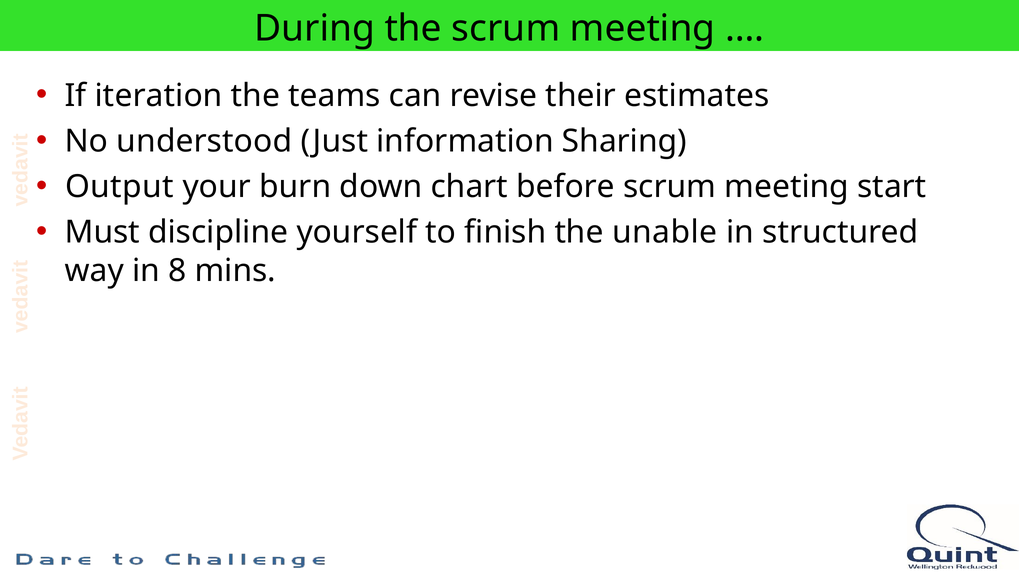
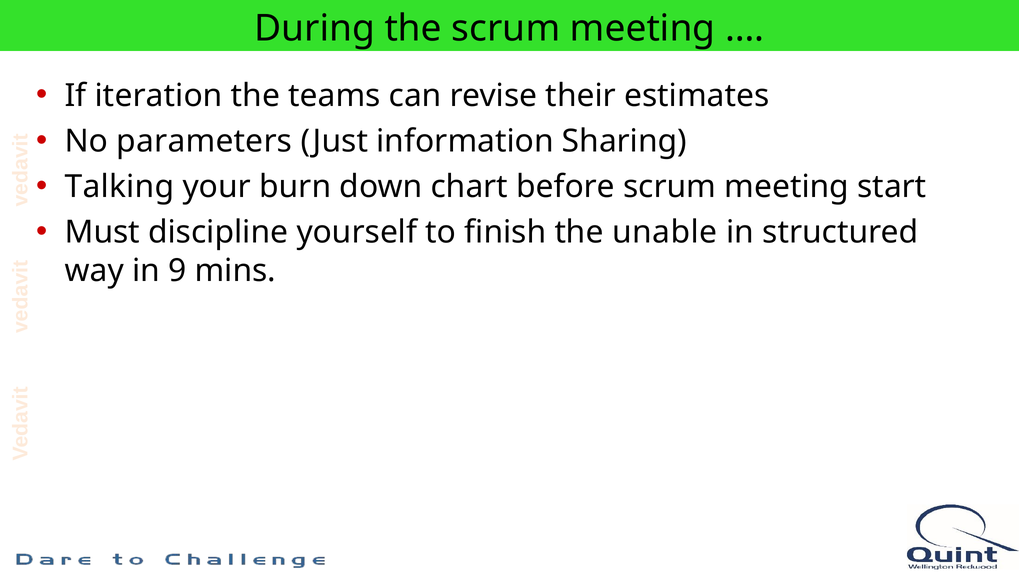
understood: understood -> parameters (204, 141)
Output: Output -> Talking (119, 187)
8: 8 -> 9 (177, 271)
